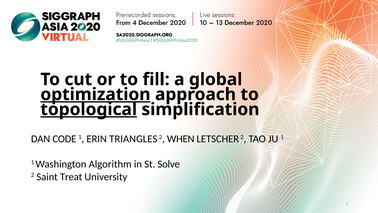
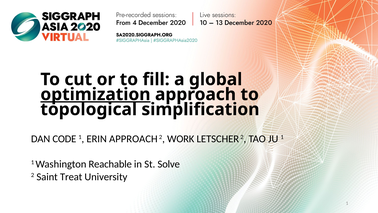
topological underline: present -> none (89, 109)
ERIN TRIANGLES: TRIANGLES -> APPROACH (133, 139)
WHEN: WHEN -> WORK (181, 139)
Algorithm: Algorithm -> Reachable (110, 164)
